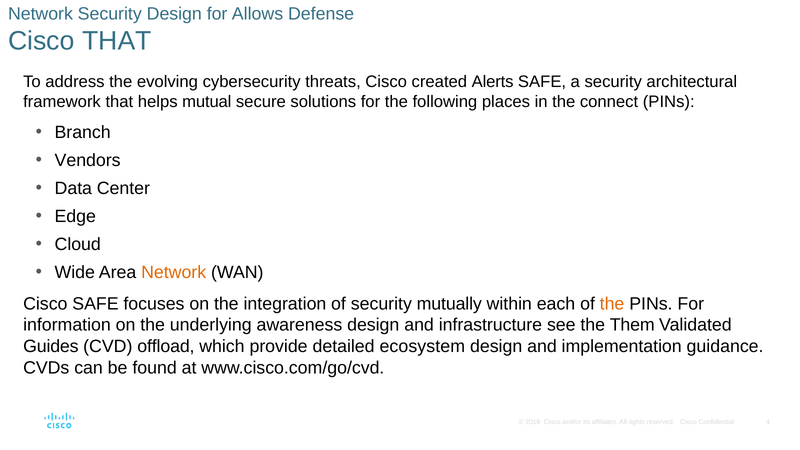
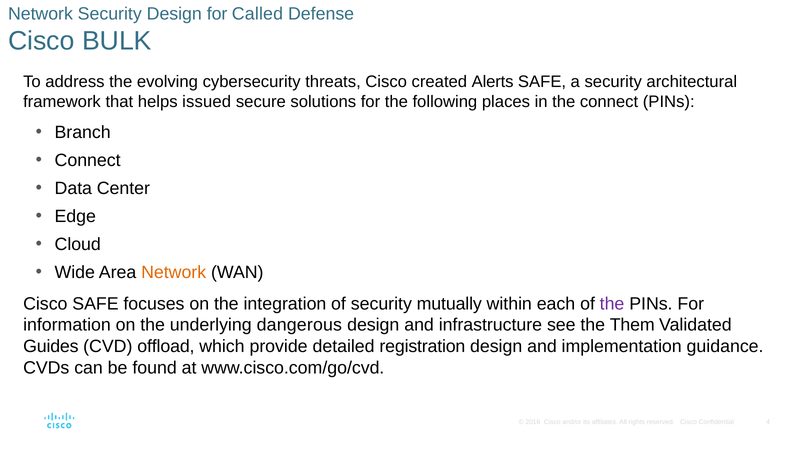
Allows: Allows -> Called (257, 14)
Cisco THAT: THAT -> BULK (117, 41)
mutual: mutual -> issued (207, 102)
Vendors: Vendors -> Connect (88, 160)
the colour: orange -> purple (612, 304)
awareness: awareness -> dangerous (299, 325)
ecosystem: ecosystem -> registration (422, 346)
